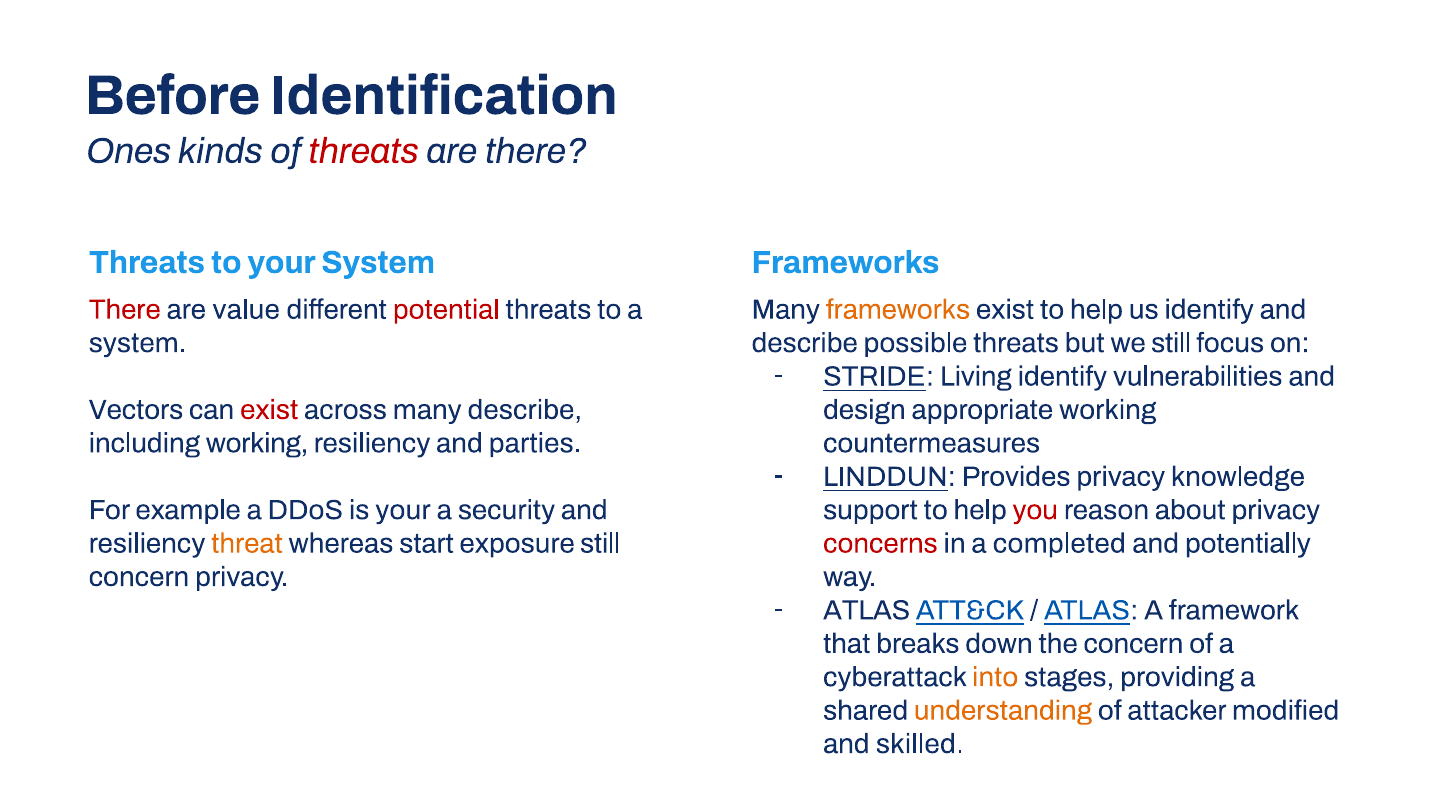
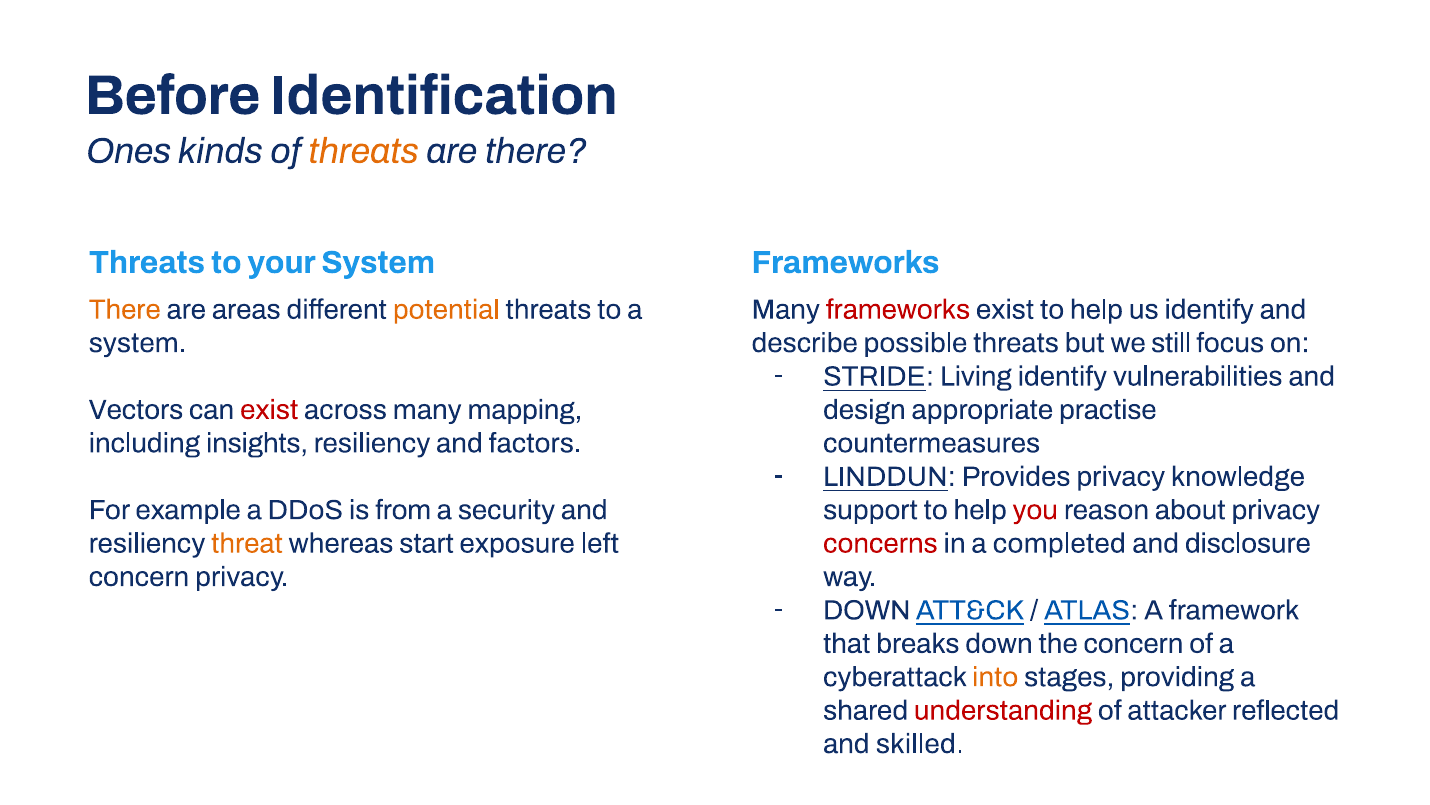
threats colour: red -> orange (364, 151)
There colour: red -> orange (125, 309)
value: value -> areas (246, 309)
potential colour: red -> orange (446, 309)
frameworks colour: orange -> red (898, 309)
many describe: describe -> mapping (525, 409)
appropriate working: working -> practise (1108, 409)
including working: working -> insights (257, 443)
parties: parties -> factors (535, 443)
is your: your -> from (403, 510)
exposure still: still -> left (600, 543)
potentially: potentially -> disclosure (1248, 543)
ATLAS: ATLAS -> DOWN (867, 610)
understanding colour: orange -> red (1003, 710)
modified: modified -> reflected (1286, 710)
